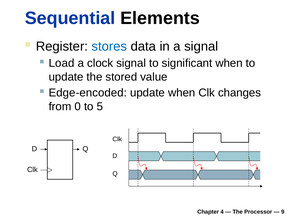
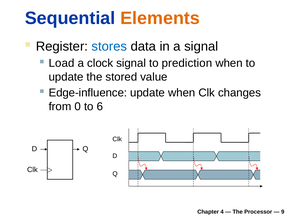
Elements colour: black -> orange (160, 18)
significant: significant -> prediction (187, 63)
Edge-encoded: Edge-encoded -> Edge-influence (88, 93)
5: 5 -> 6 (100, 106)
